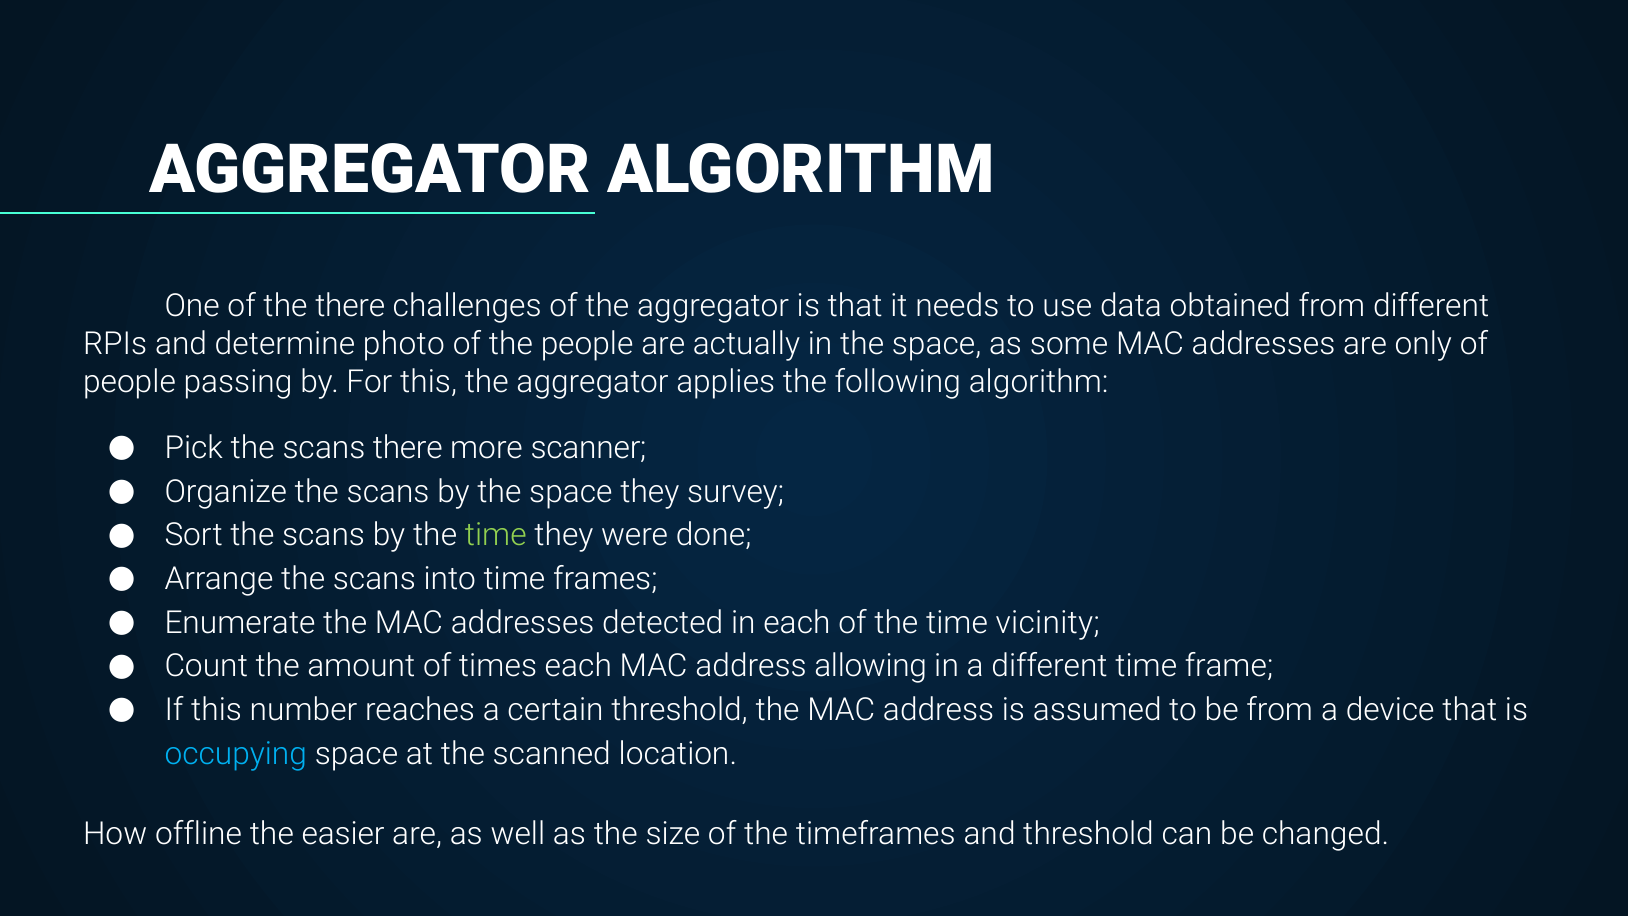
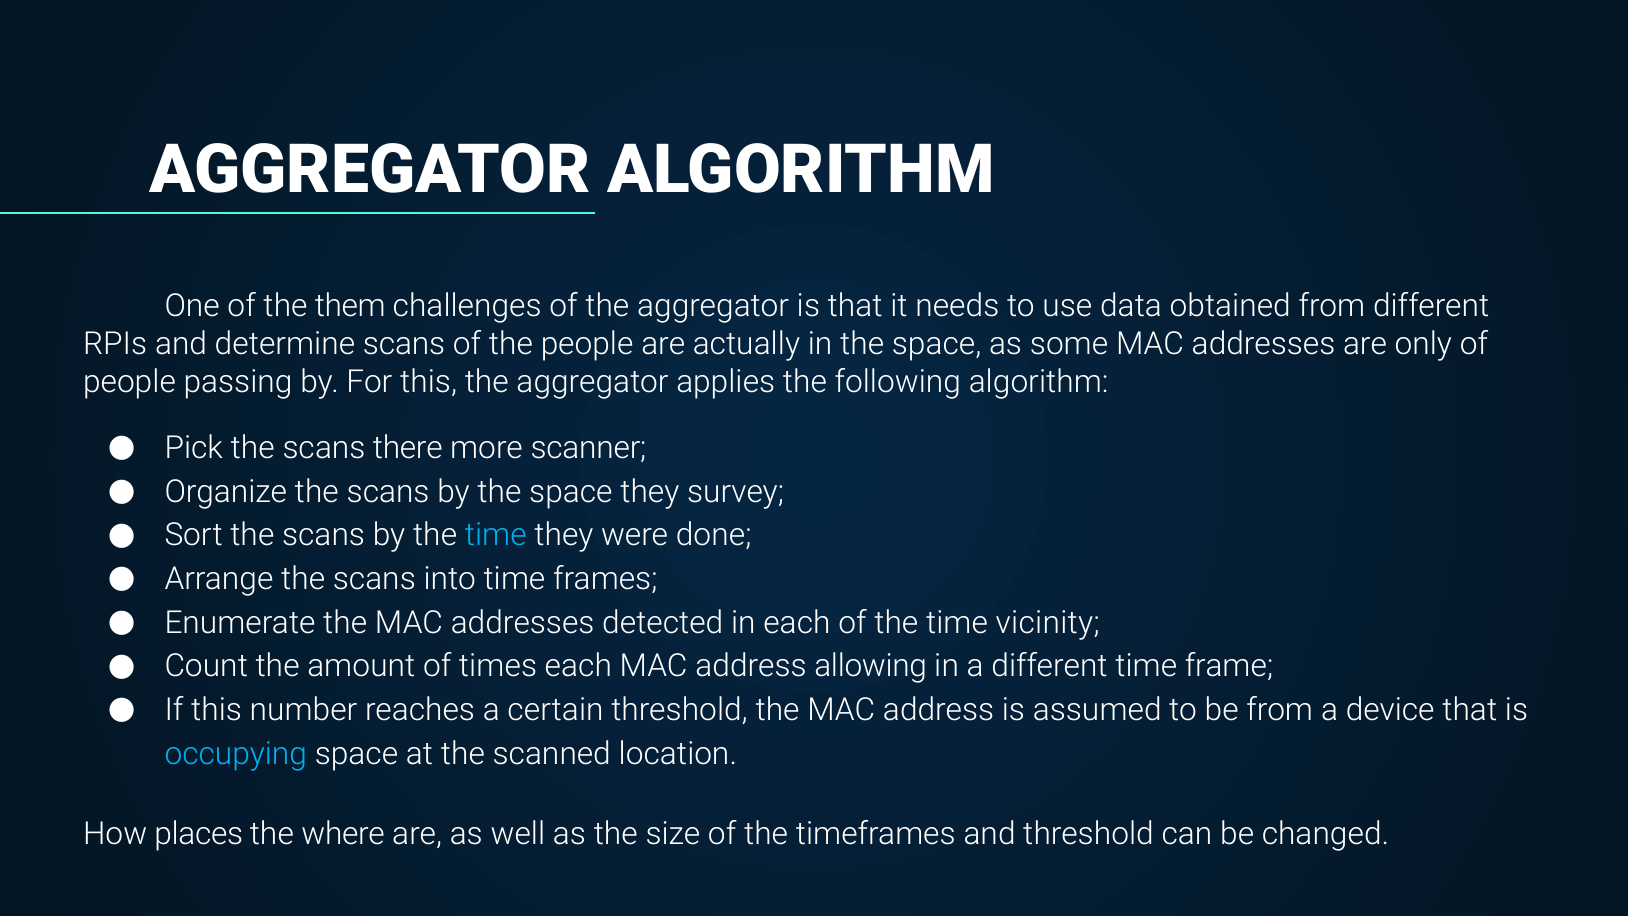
the there: there -> them (350, 306)
determine photo: photo -> scans (404, 344)
time colour: light green -> light blue (496, 535)
offline: offline -> places (199, 833)
easier: easier -> where (343, 833)
